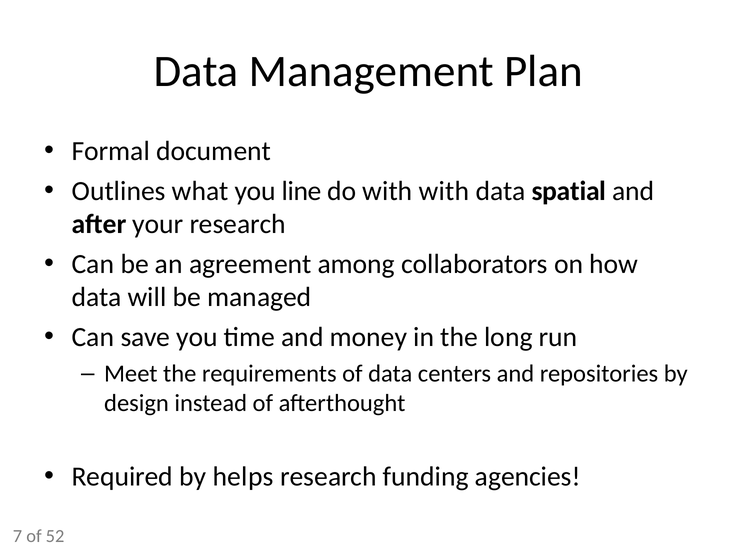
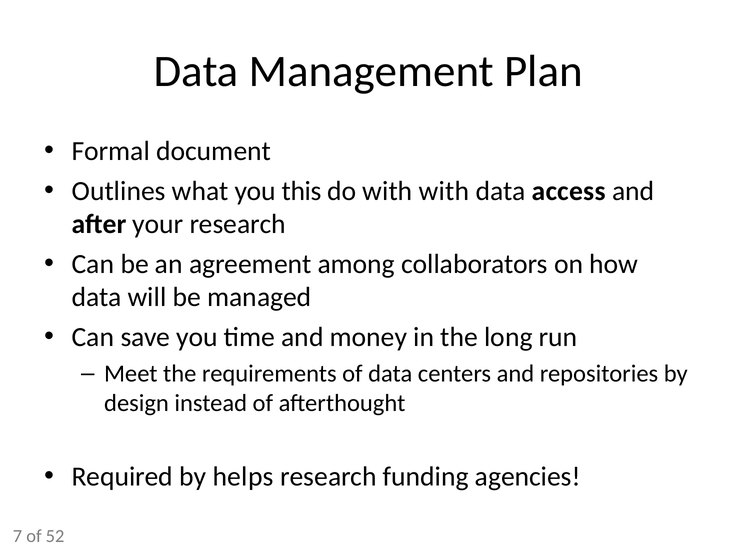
line: line -> this (302, 191)
spatial: spatial -> access (569, 191)
